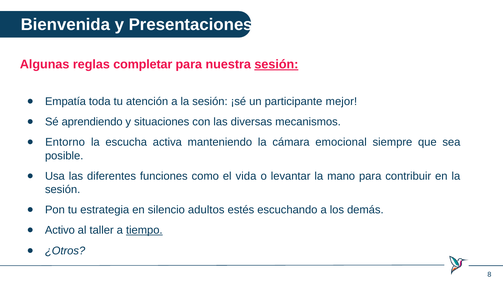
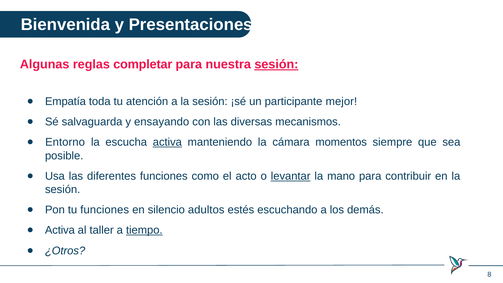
aprendiendo: aprendiendo -> salvaguarda (92, 122)
situaciones: situaciones -> ensayando (162, 122)
activa underline: none -> present (167, 142)
emocional: emocional -> momentos (341, 142)
vida: vida -> acto (246, 176)
levantar underline: none -> present (291, 176)
tu estrategia: estrategia -> funciones (105, 210)
Activo: Activo -> Activa (60, 230)
